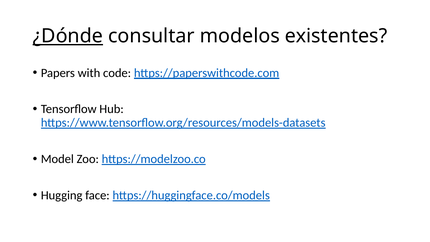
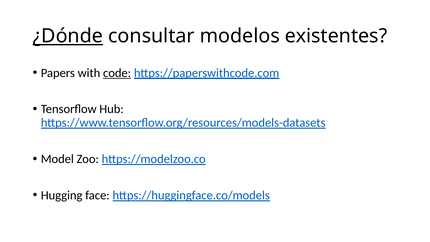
code underline: none -> present (117, 73)
